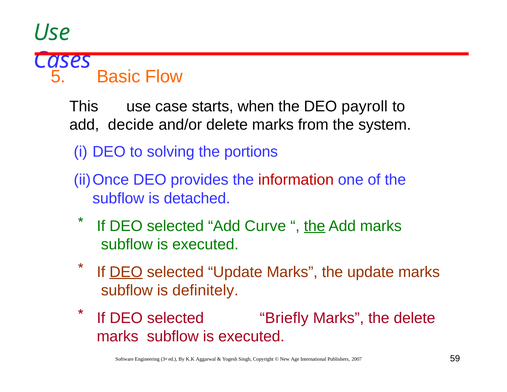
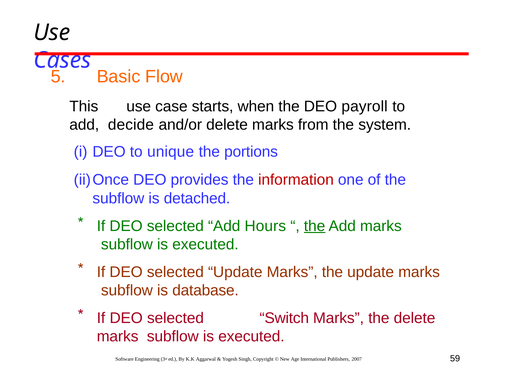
Use colour: green -> black (52, 33)
solving: solving -> unique (171, 152)
Curve: Curve -> Hours (265, 226)
DEO underline: present -> none (126, 272)
definitely: definitely -> database (206, 290)
Briefly: Briefly -> Switch (284, 318)
